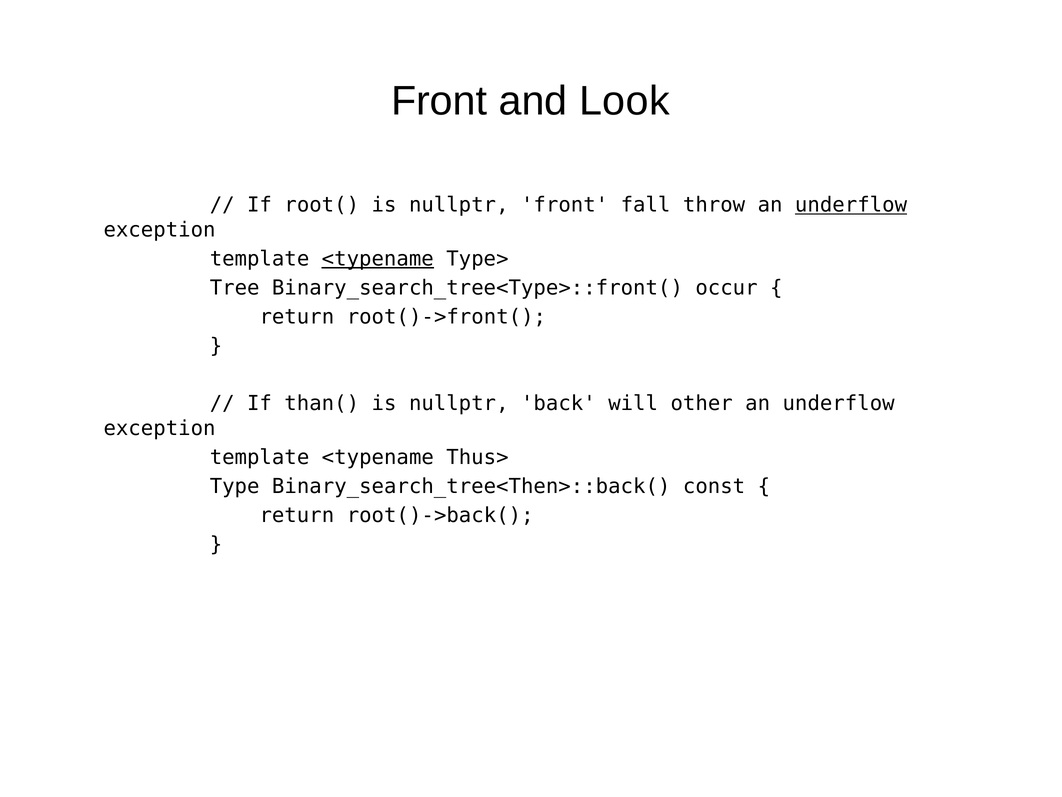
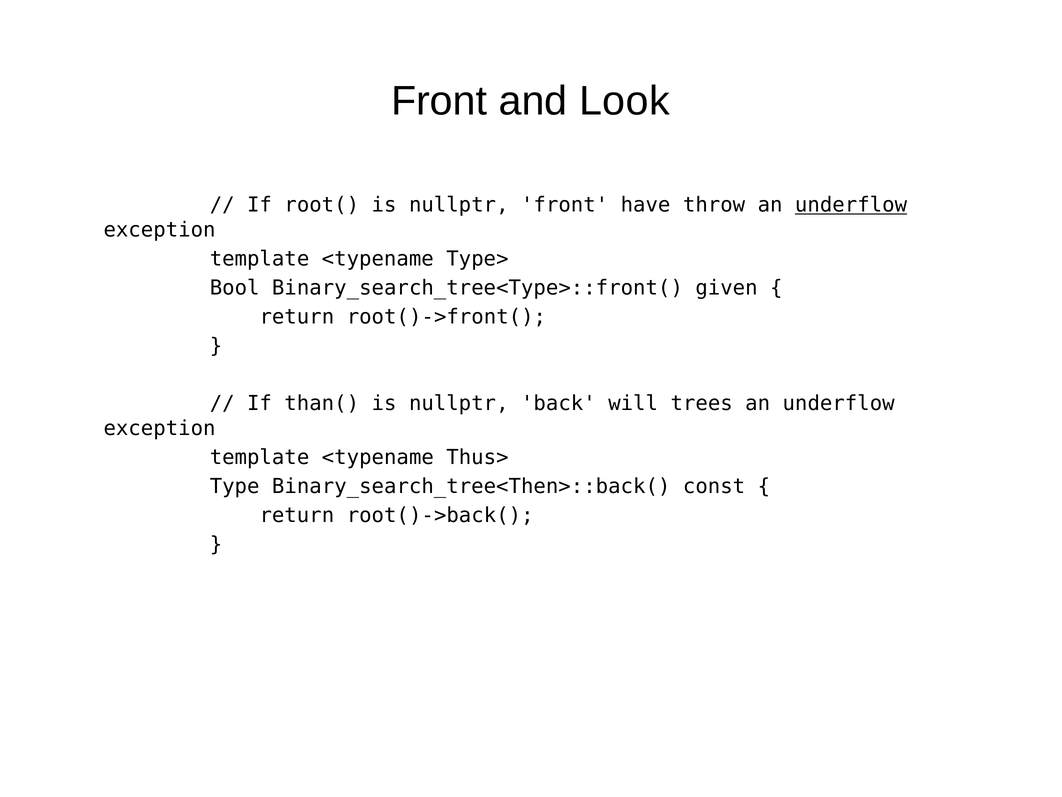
fall: fall -> have (646, 205)
<typename underline: present -> none (378, 259)
Tree: Tree -> Bool (235, 288)
occur: occur -> given (727, 288)
other: other -> trees (702, 403)
